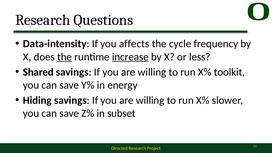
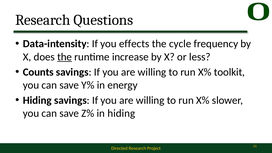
affects: affects -> effects (134, 44)
increase underline: present -> none (130, 57)
Shared: Shared -> Counts (38, 72)
in subset: subset -> hiding (121, 113)
